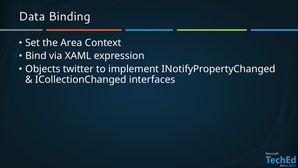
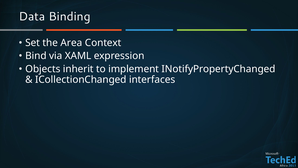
twitter: twitter -> inherit (78, 69)
